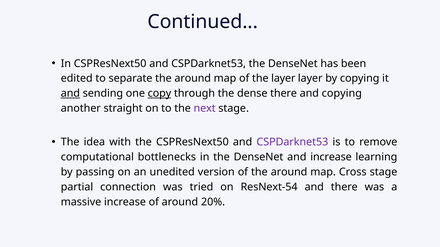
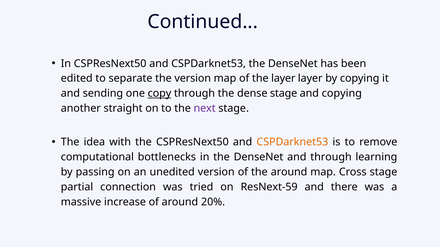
separate the around: around -> version (193, 79)
and underline: present -> none (70, 94)
dense there: there -> stage (284, 94)
CSPDarknet53 colour: purple -> orange (292, 142)
and increase: increase -> through (331, 157)
ResNext-54: ResNext-54 -> ResNext-59 (269, 187)
